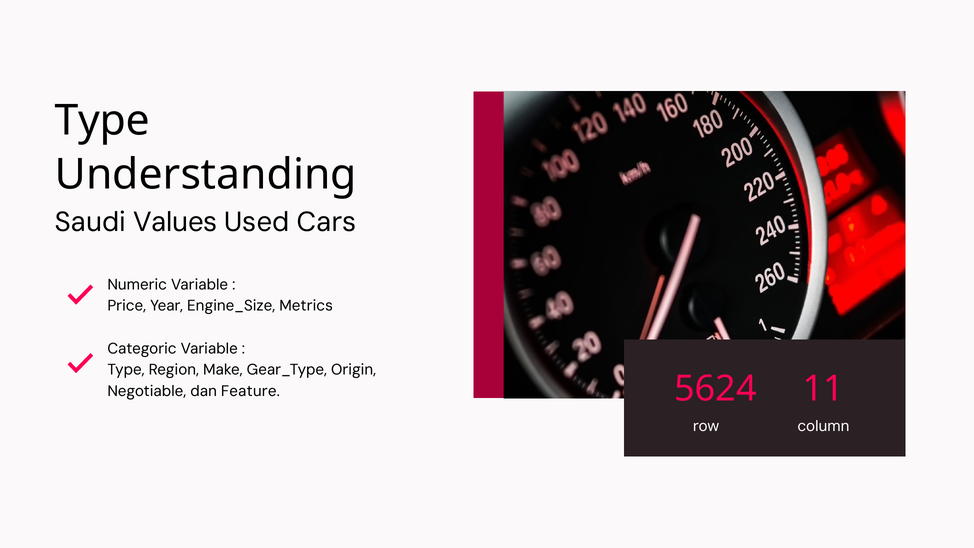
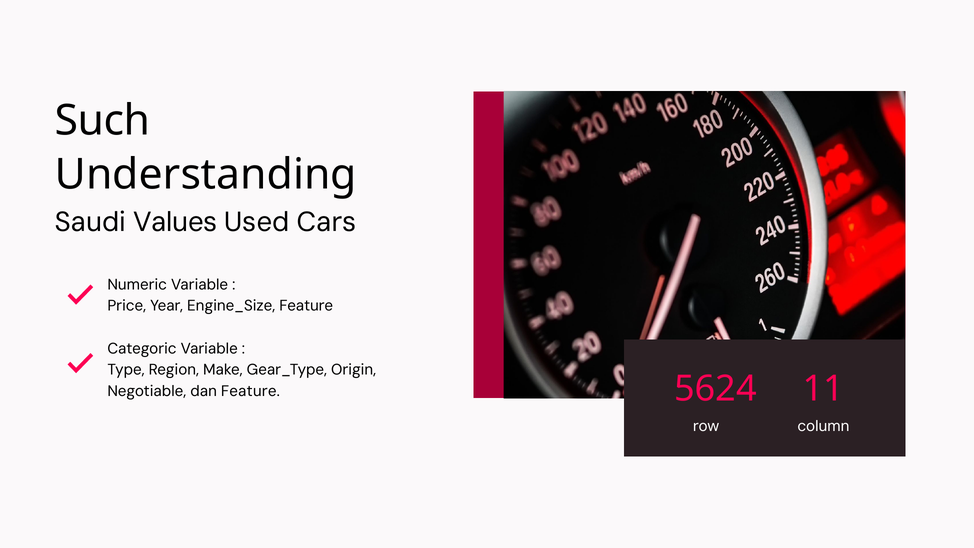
Type: Type -> Such (102, 121)
Engine_Size Metrics: Metrics -> Feature (306, 306)
